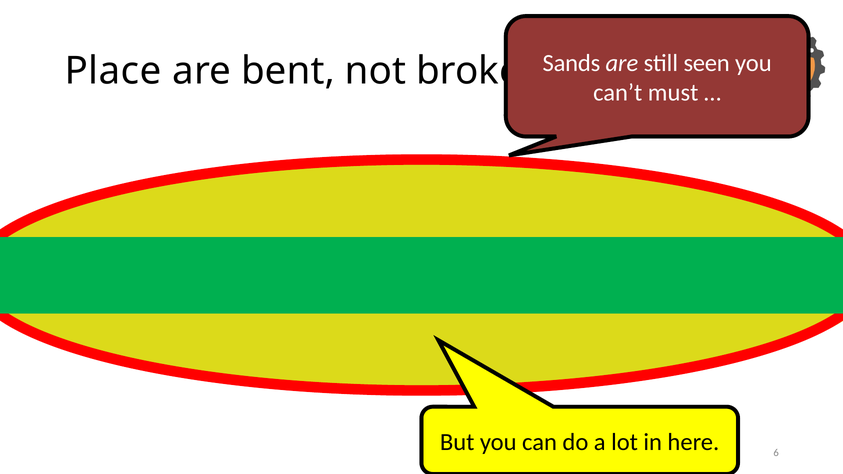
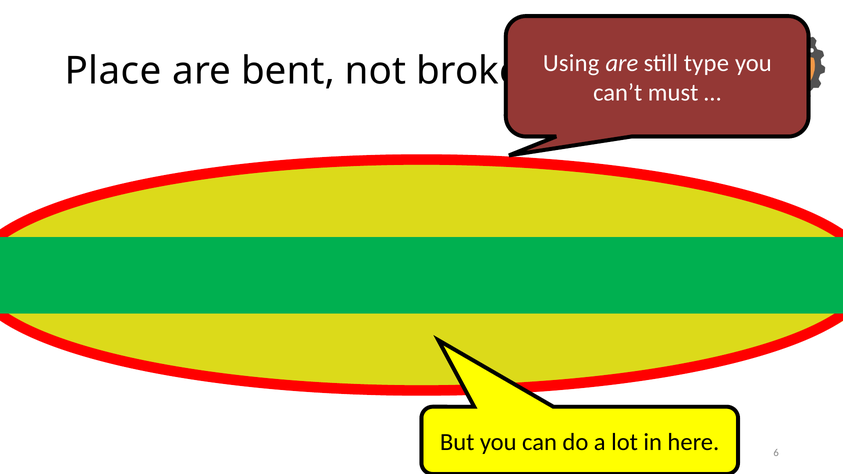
Sands: Sands -> Using (571, 63)
seen: seen -> type (706, 63)
